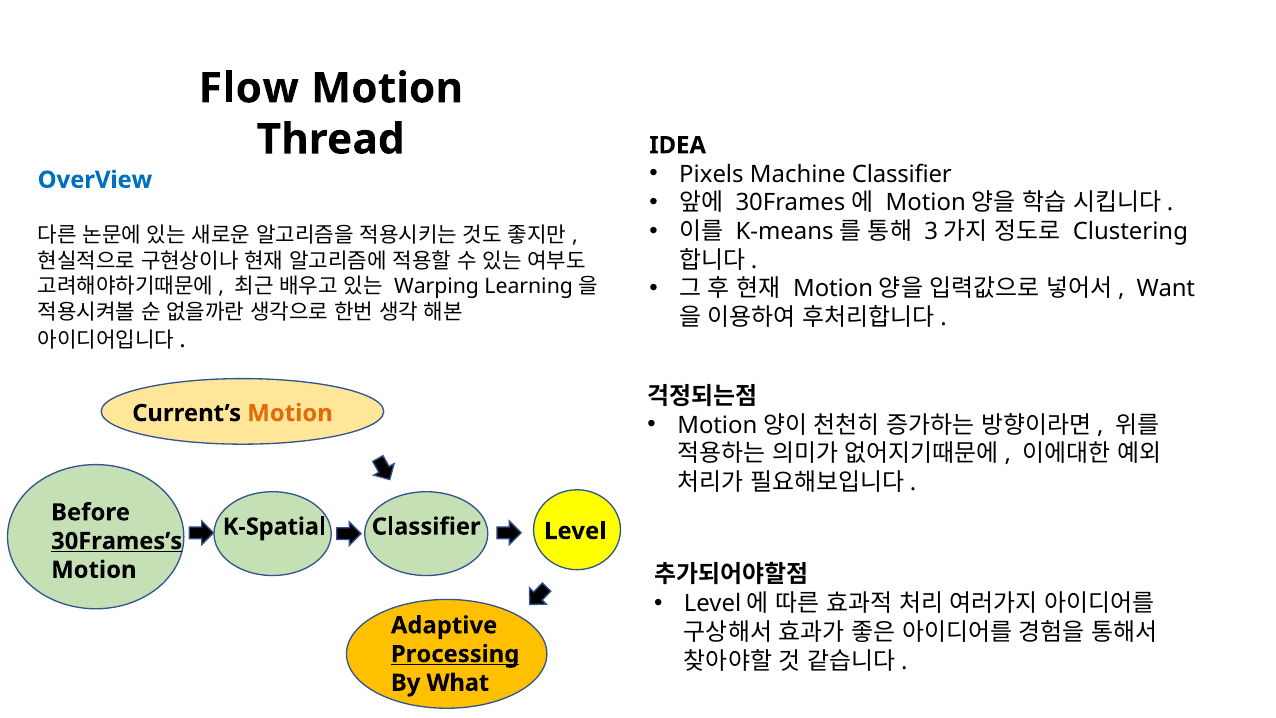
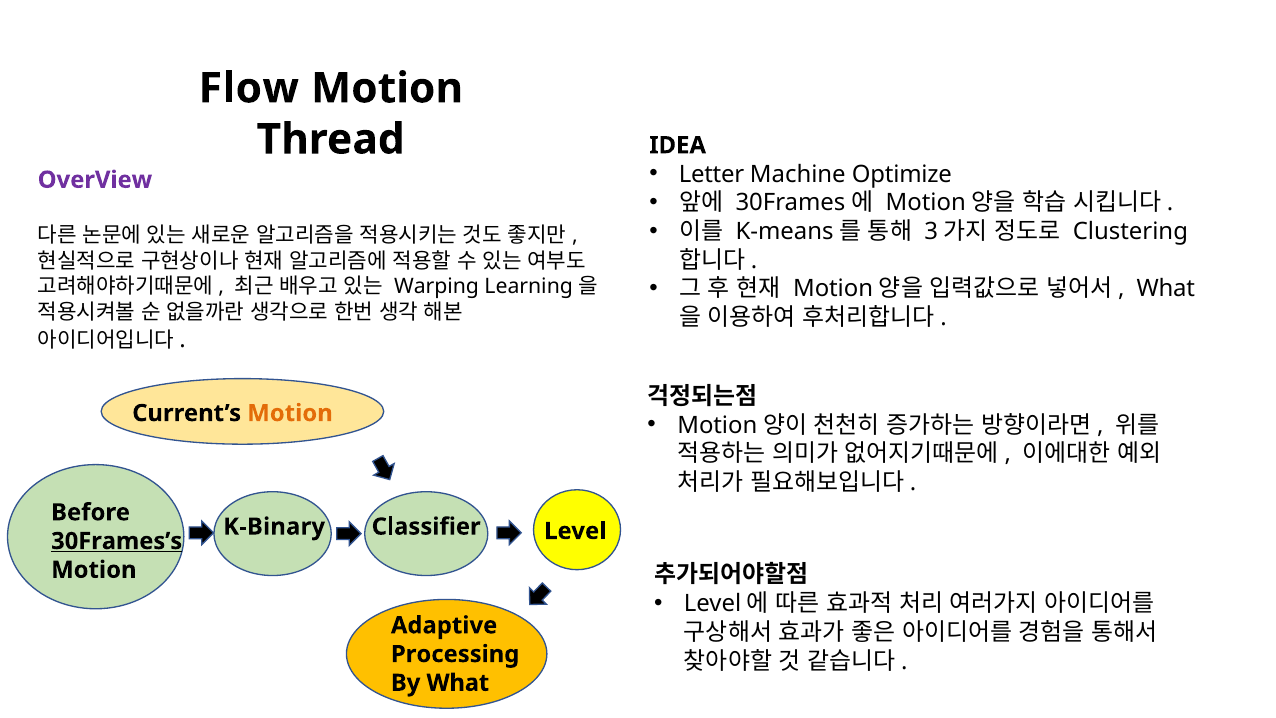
Pixels: Pixels -> Letter (712, 174)
Machine Classifier: Classifier -> Optimize (902, 174)
OverView colour: blue -> purple (95, 180)
Want: Want -> What (1166, 289)
K-Spatial: K-Spatial -> K-Binary (274, 527)
Processing underline: present -> none (455, 654)
